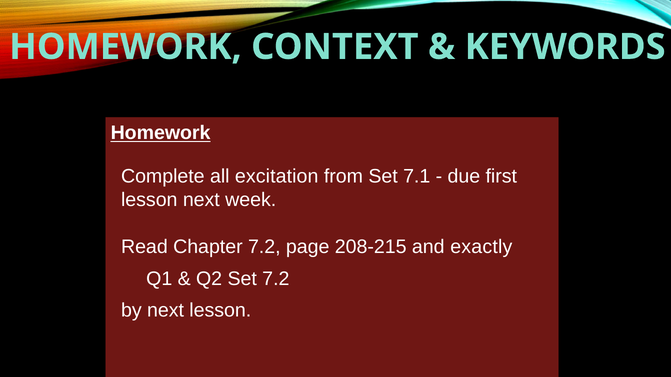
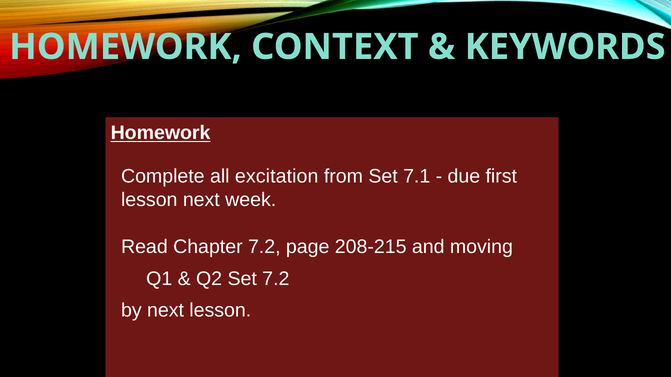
exactly: exactly -> moving (481, 247)
